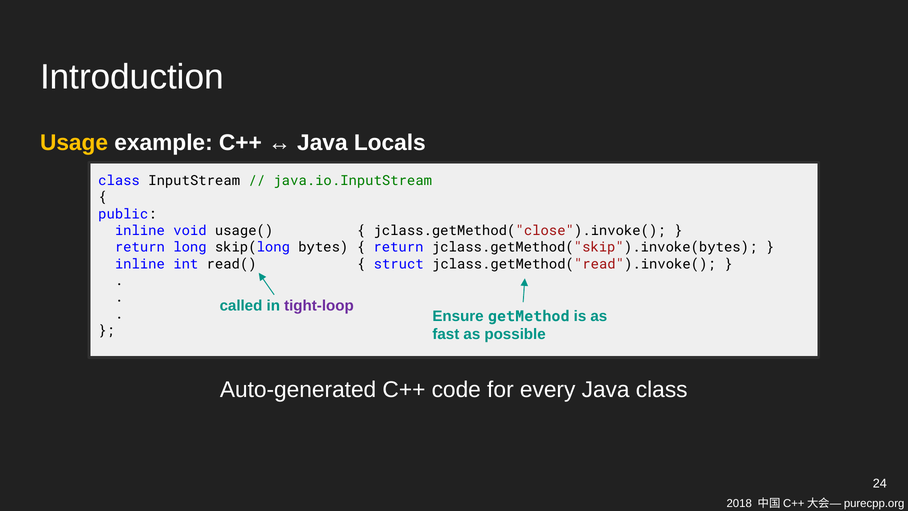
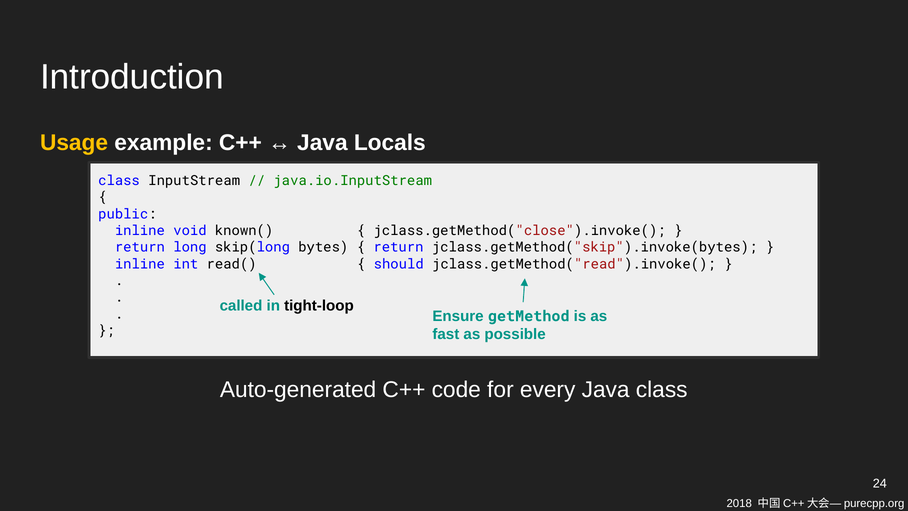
usage(: usage( -> known( (244, 231)
struct: struct -> should (399, 264)
tight-loop colour: purple -> black (319, 306)
